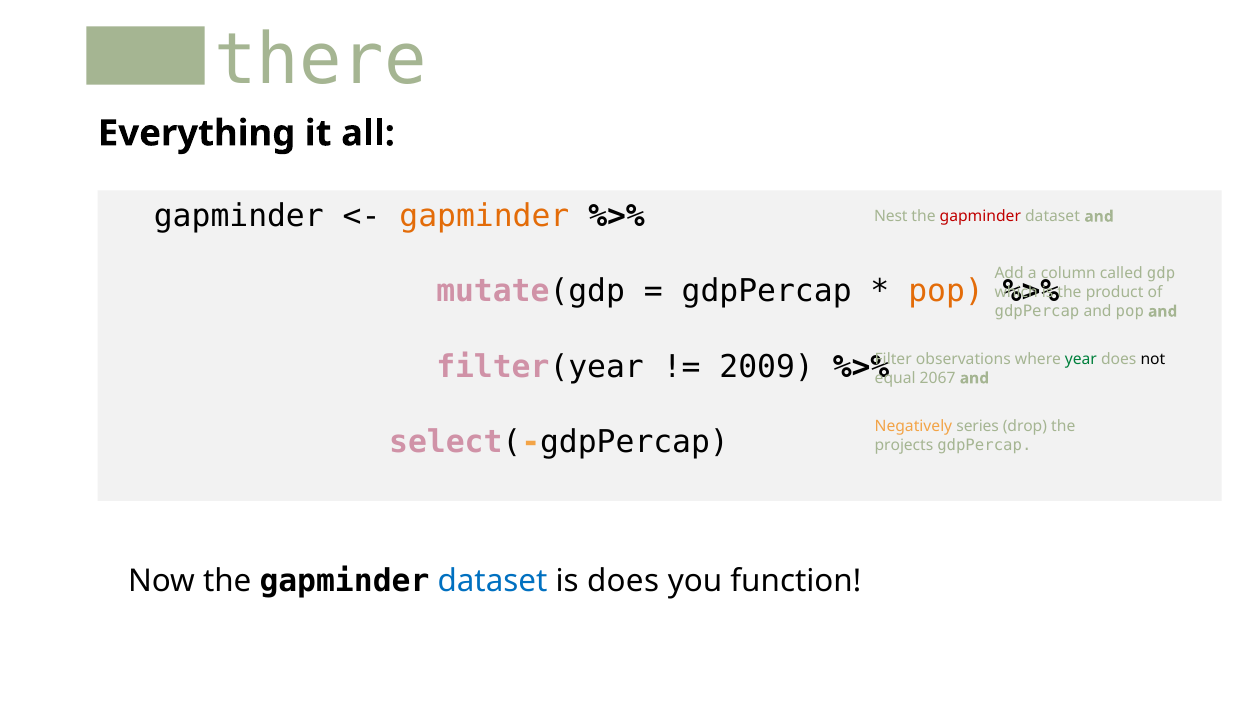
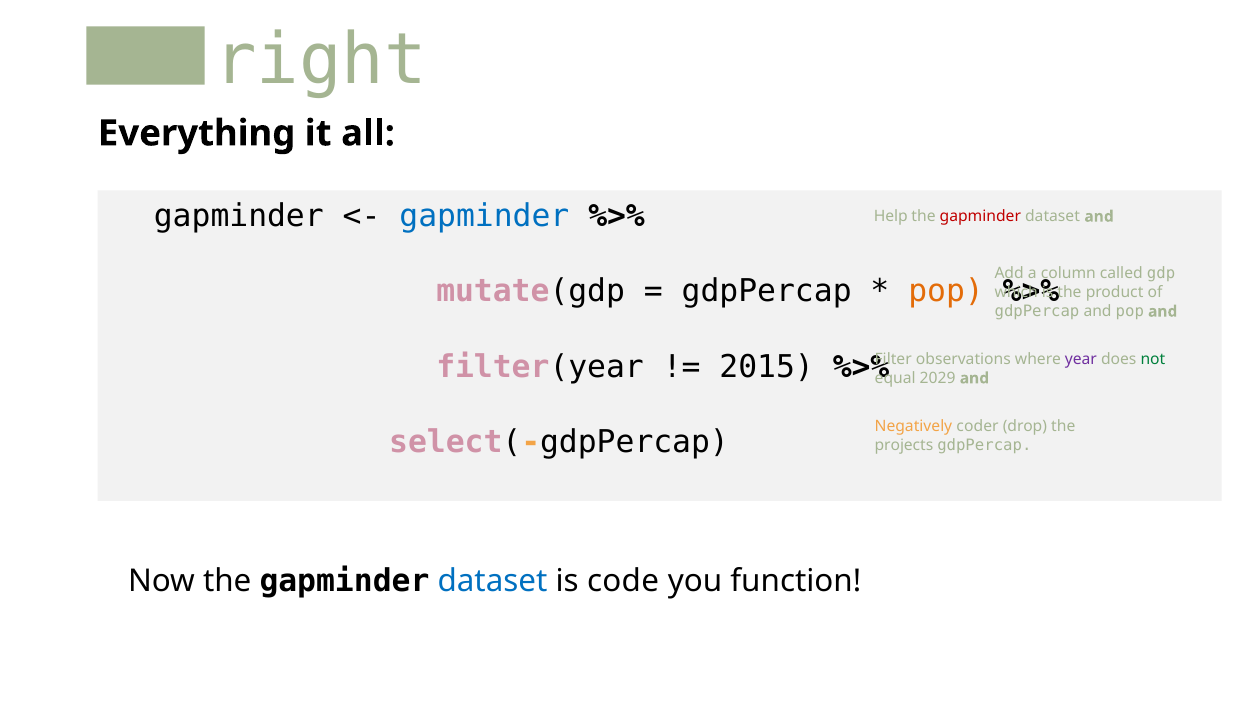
there: there -> right (320, 60)
gapminder colour: orange -> blue (484, 216)
Nest: Nest -> Help (891, 216)
2009: 2009 -> 2015 (767, 367)
year colour: green -> purple (1081, 359)
not colour: black -> green (1153, 359)
2067: 2067 -> 2029 (938, 378)
series: series -> coder (978, 426)
is does: does -> code (623, 581)
